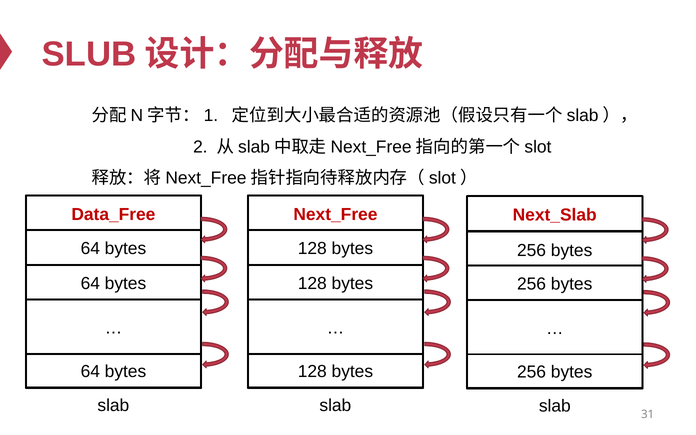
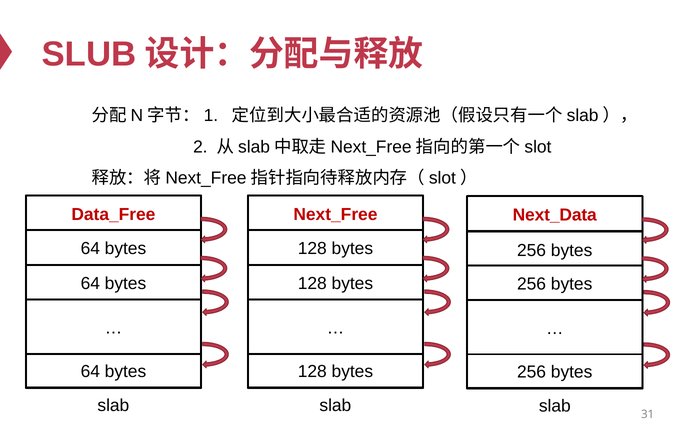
Next_Slab: Next_Slab -> Next_Data (555, 215)
